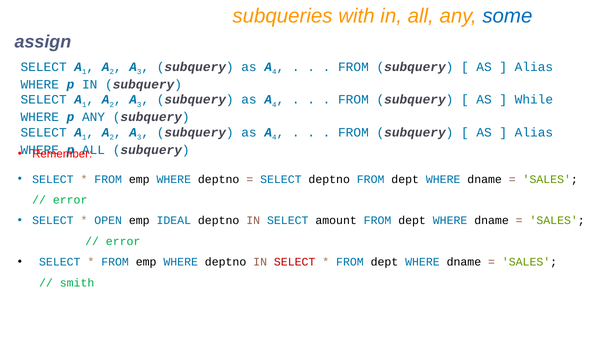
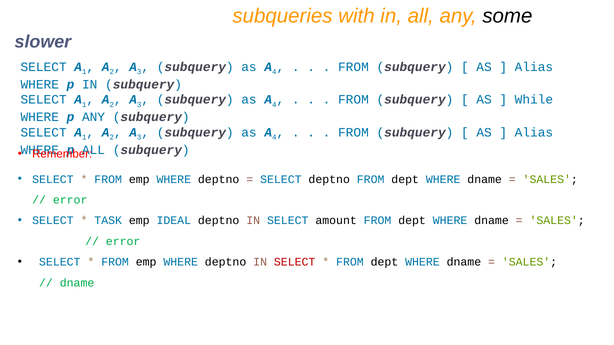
some colour: blue -> black (507, 16)
assign: assign -> slower (43, 42)
OPEN: OPEN -> TASK (108, 221)
smith: smith -> dname (77, 283)
